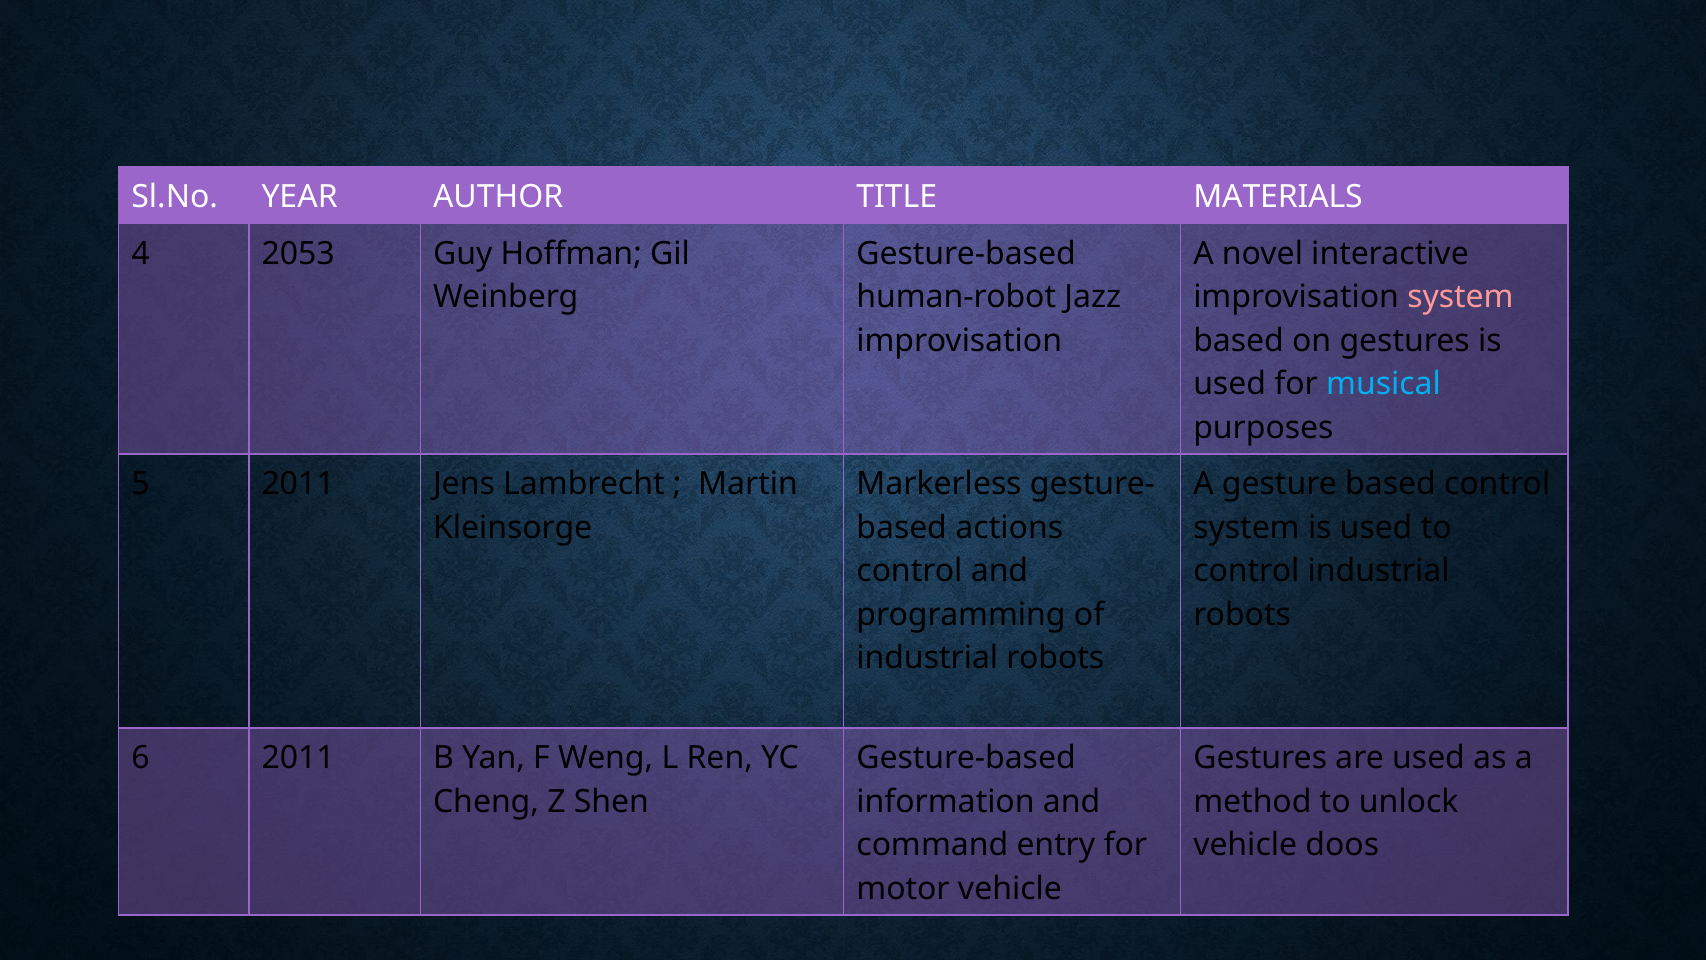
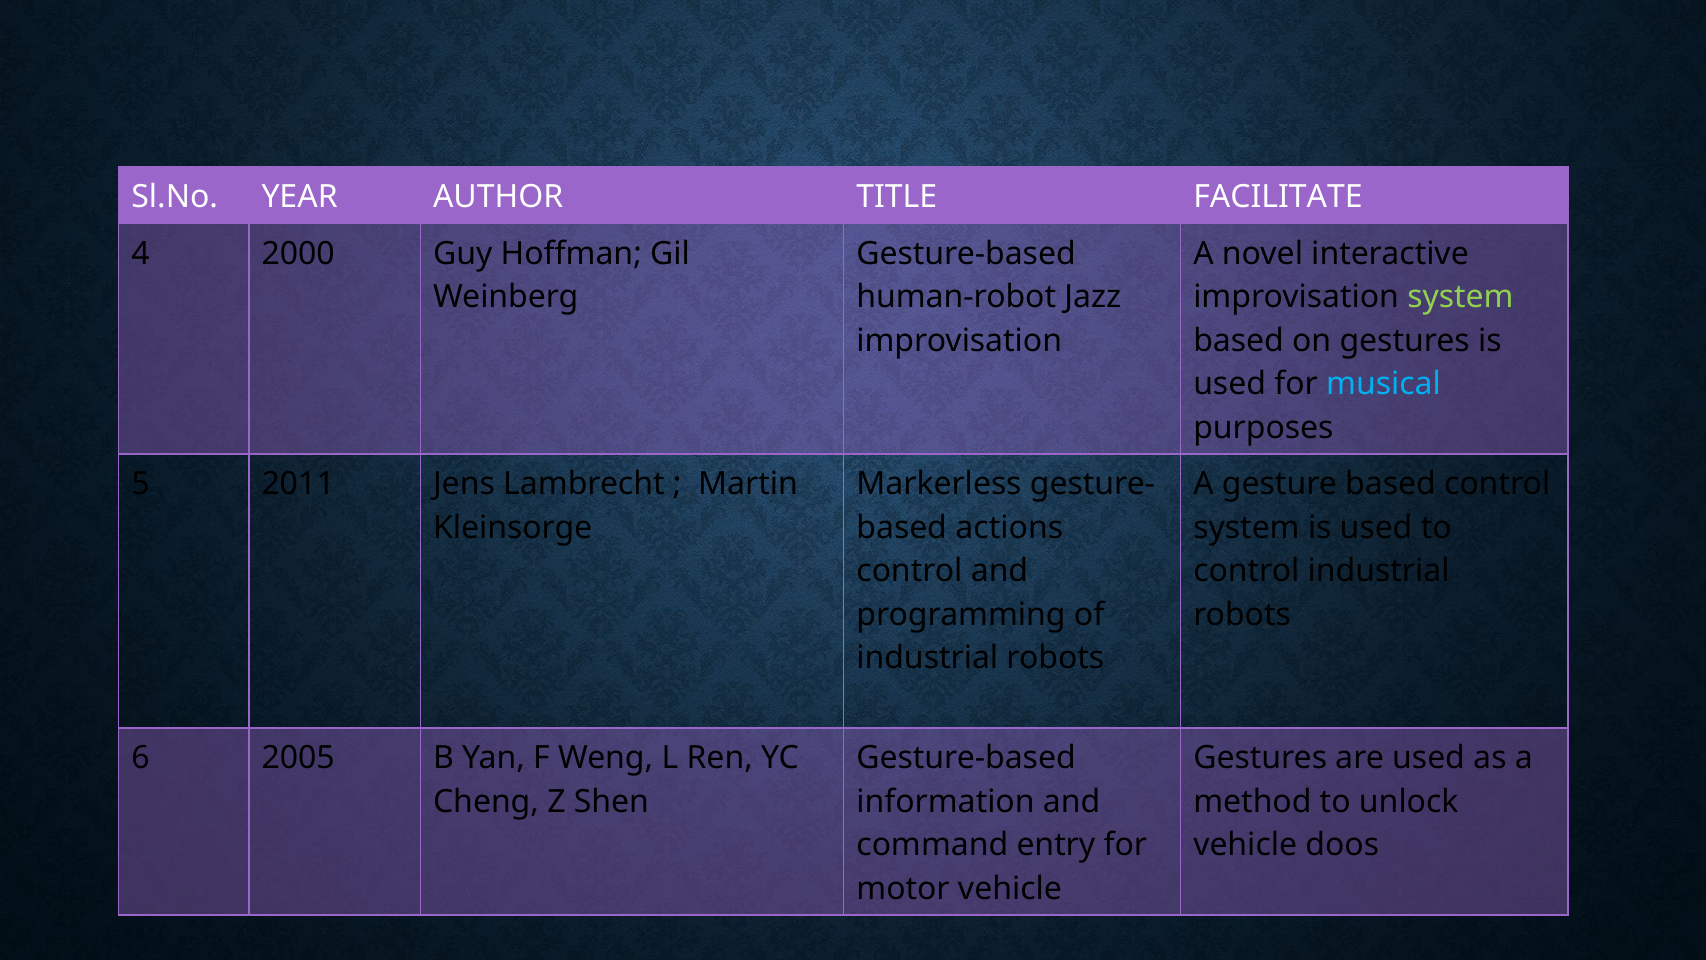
MATERIALS: MATERIALS -> FACILITATE (1278, 197)
2053: 2053 -> 2000 (298, 253)
system colour: pink -> light green (1460, 297)
6 2011: 2011 -> 2005 (298, 758)
